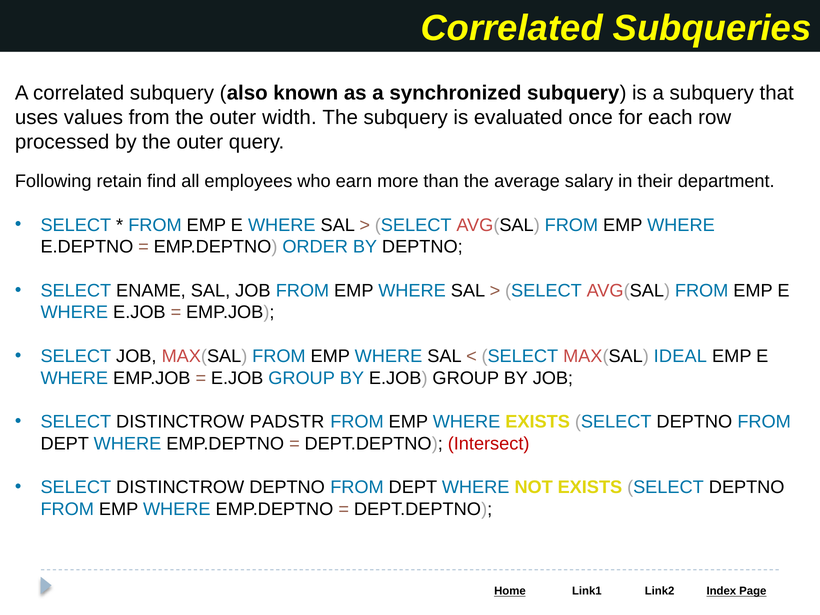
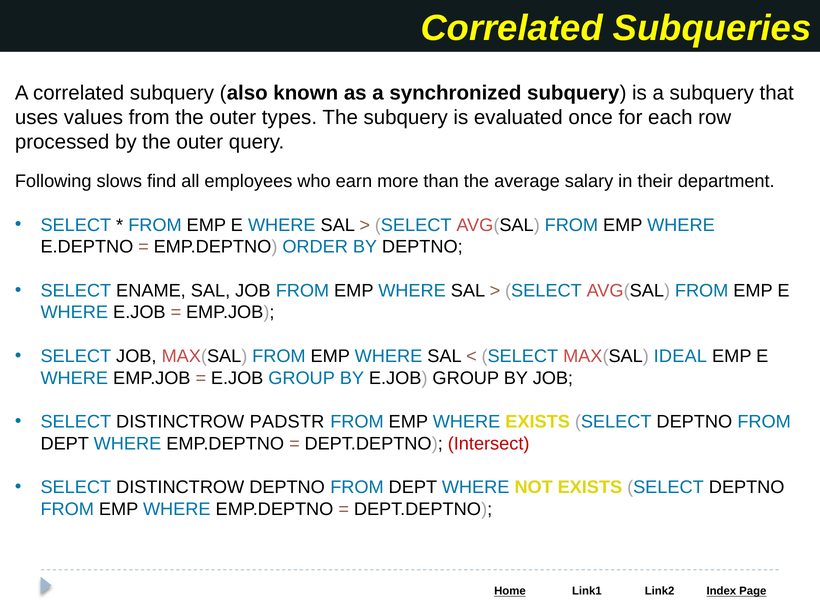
width: width -> types (289, 117)
retain: retain -> slows (119, 181)
